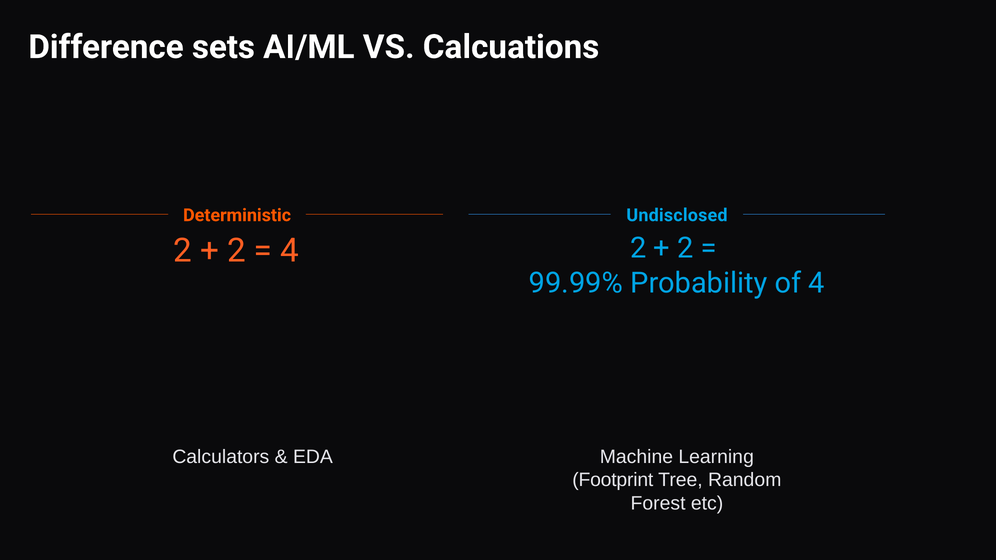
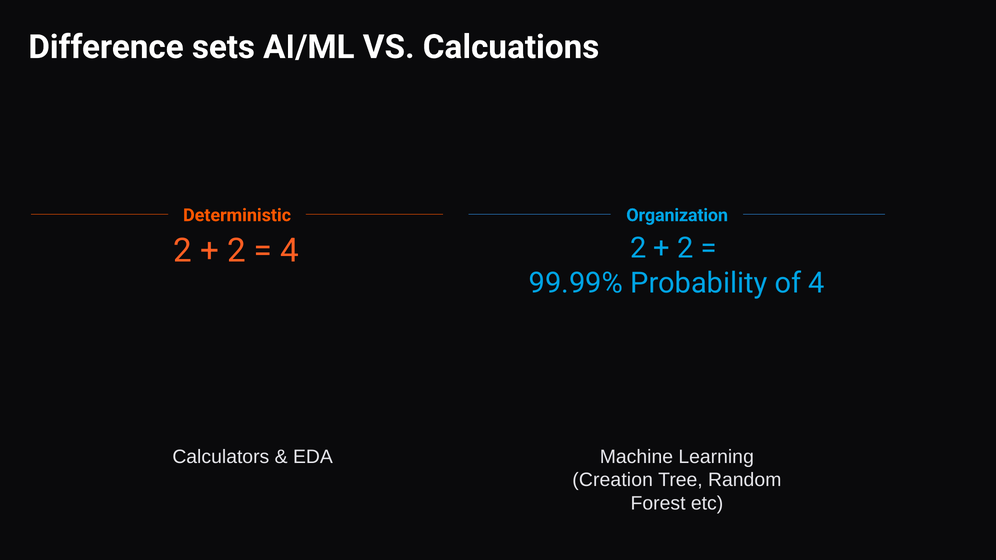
Undisclosed: Undisclosed -> Organization (677, 215)
Footprint: Footprint -> Creation (613, 480)
